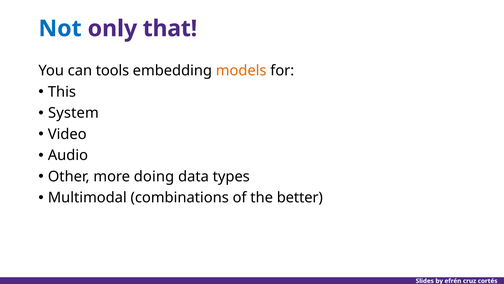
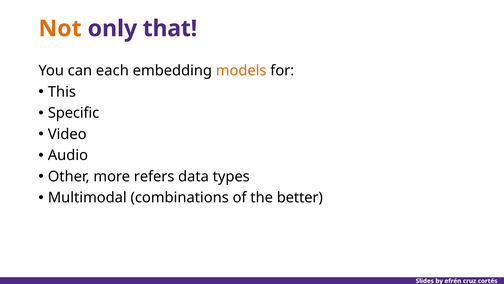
Not colour: blue -> orange (60, 29)
tools: tools -> each (112, 71)
System: System -> Specific (74, 113)
doing: doing -> refers (154, 176)
